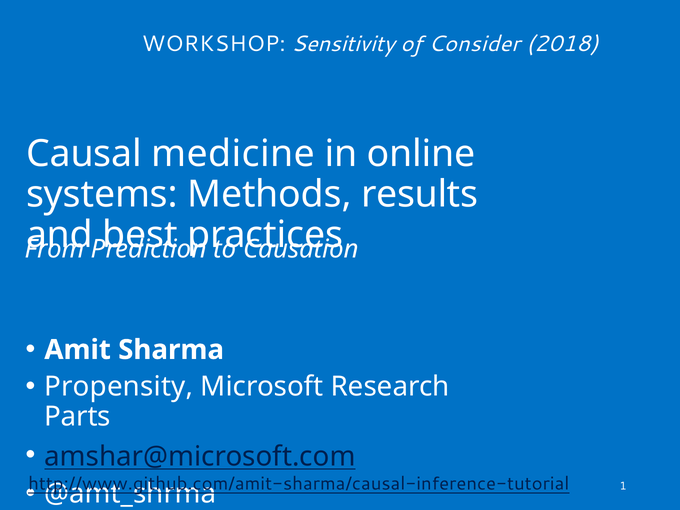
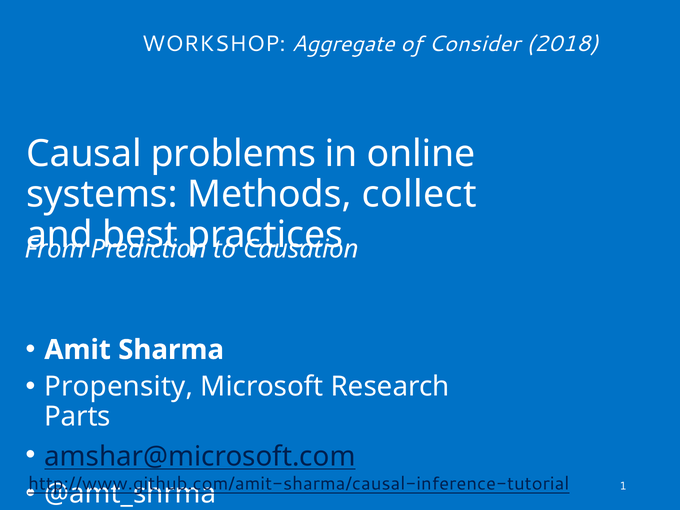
Sensitivity: Sensitivity -> Aggregate (343, 44)
medicine: medicine -> problems (233, 154)
results: results -> collect (419, 194)
